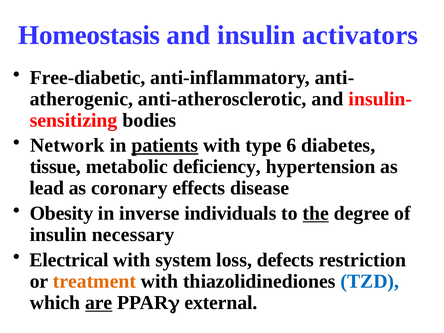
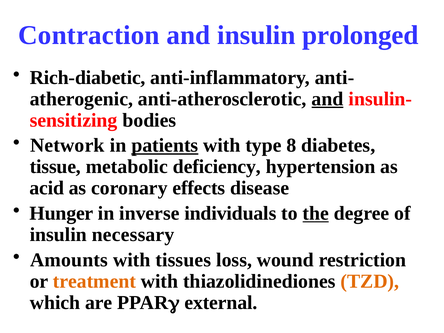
Homeostasis: Homeostasis -> Contraction (89, 35)
activators: activators -> prolonged (360, 35)
Free-diabetic: Free-diabetic -> Rich-diabetic (88, 78)
and underline: none -> present (327, 99)
6: 6 -> 8 (291, 145)
lead: lead -> acid (47, 188)
Obesity: Obesity -> Hunger (61, 213)
Electrical: Electrical -> Amounts (69, 260)
system: system -> tissues (183, 260)
defects: defects -> wound (285, 260)
TZD colour: blue -> orange (370, 281)
are underline: present -> none (99, 303)
